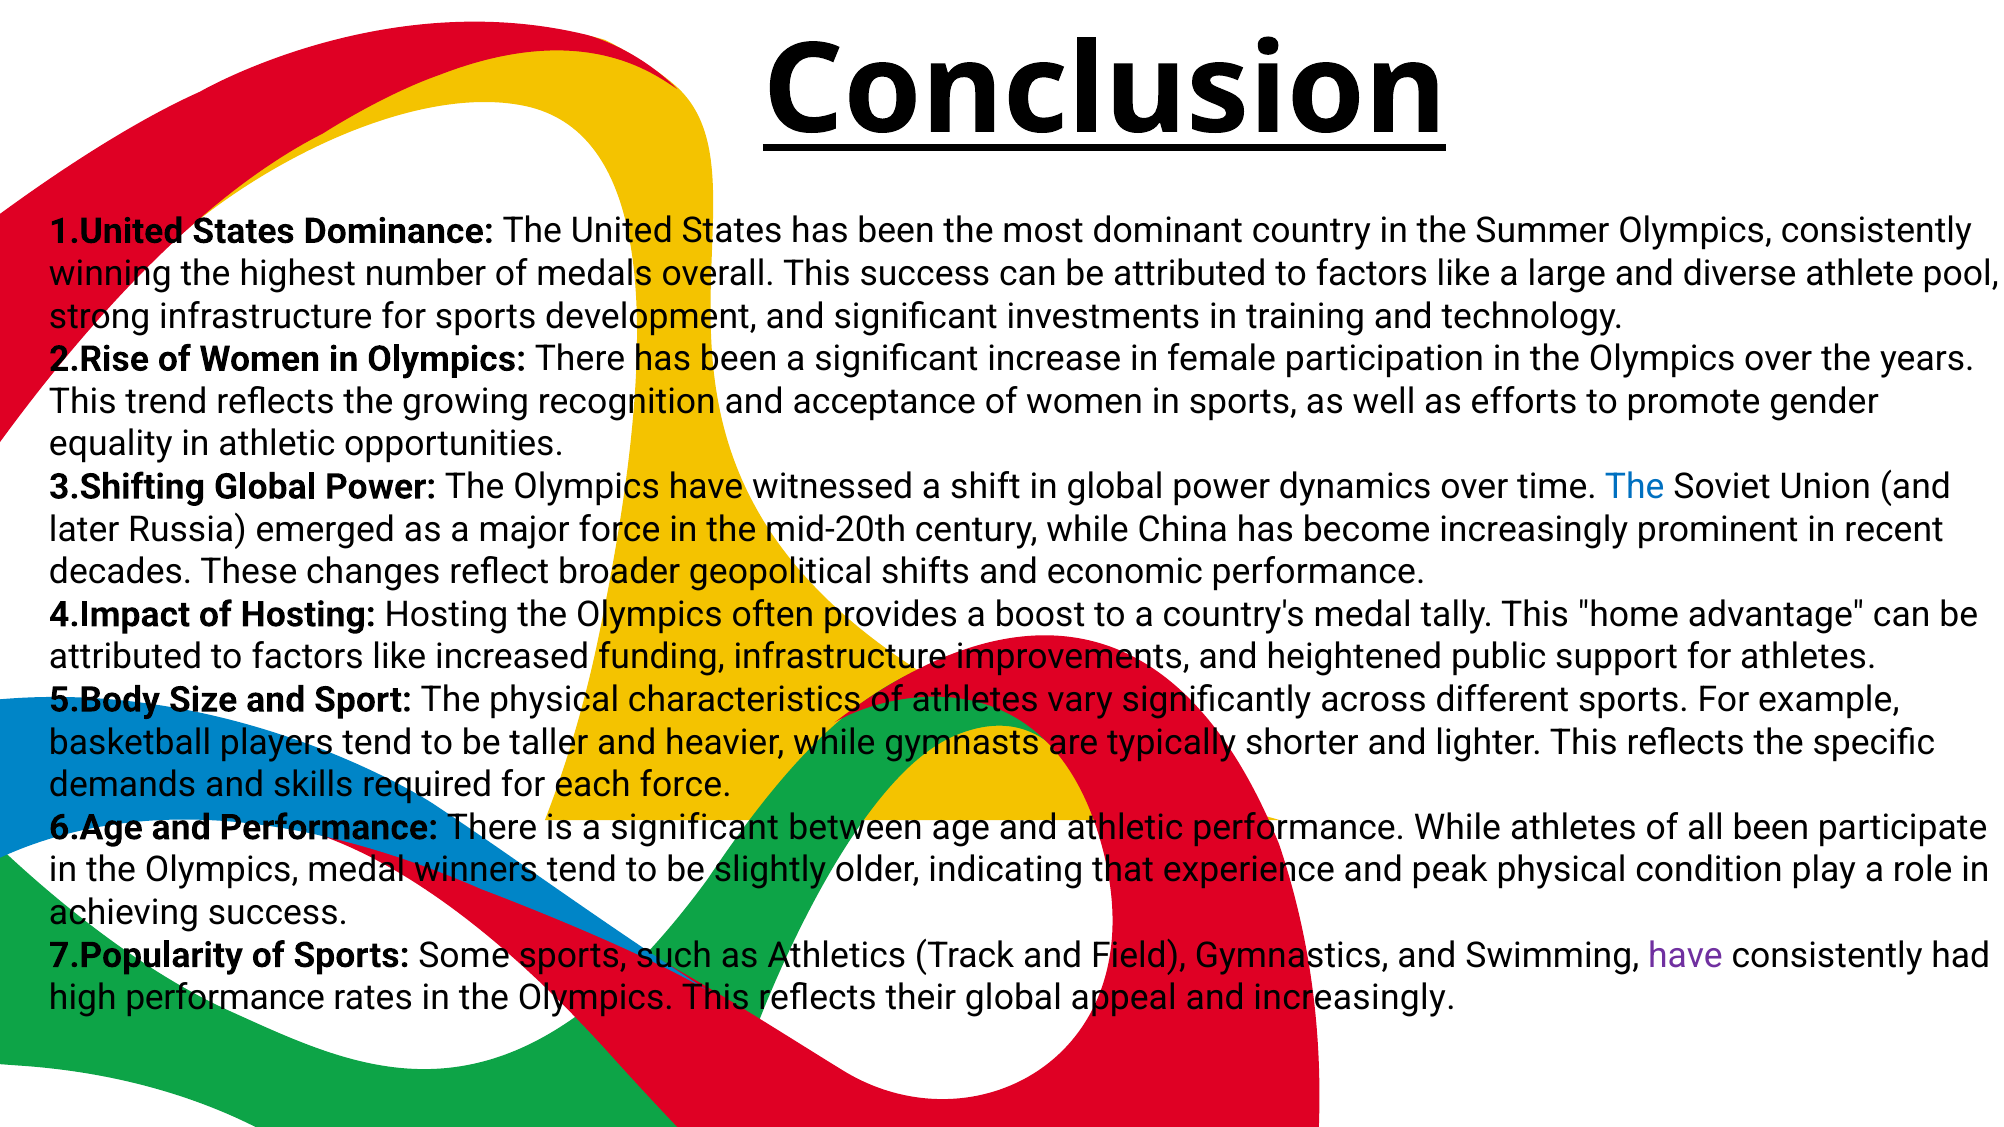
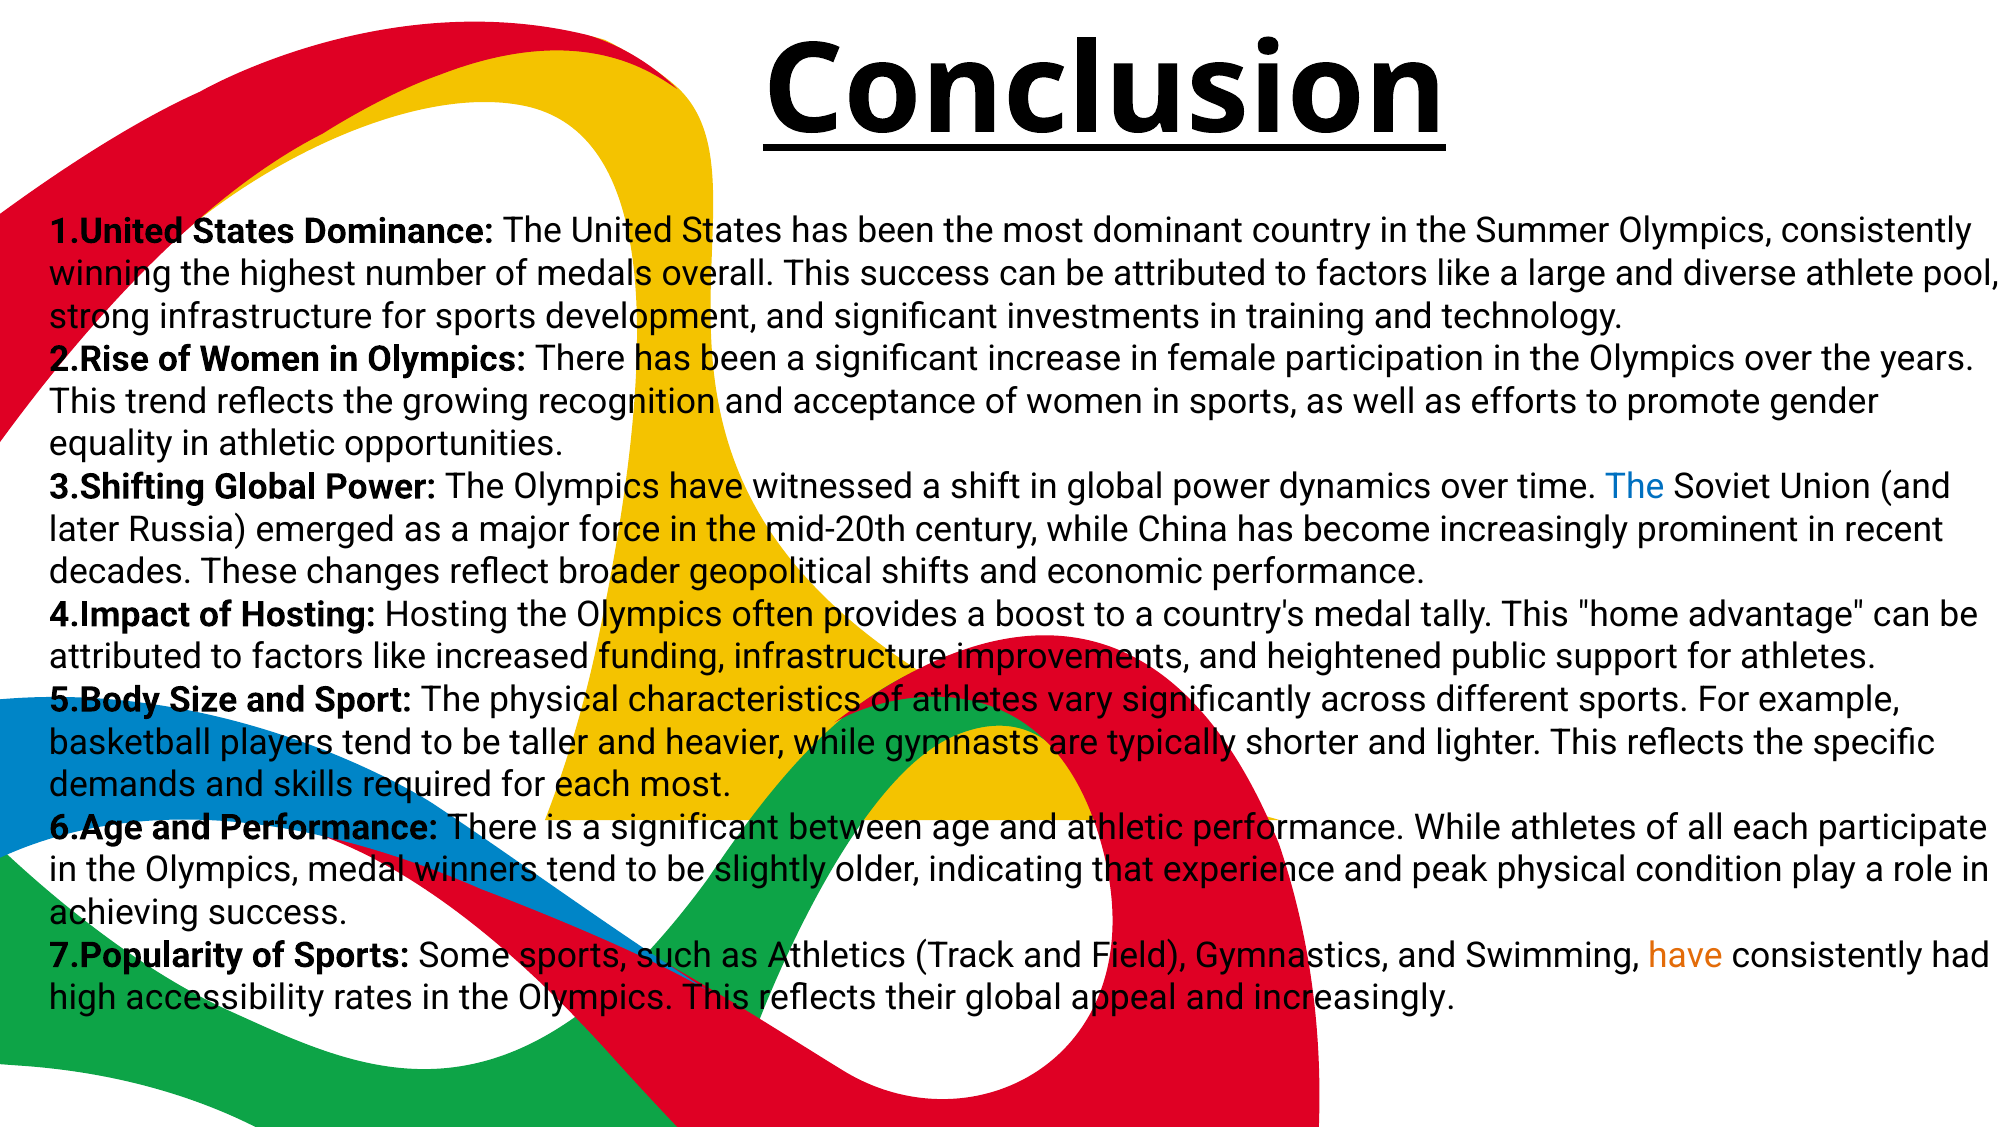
each force: force -> most (686, 785)
all been: been -> each (1771, 828)
have colour: purple -> orange (1685, 956)
high performance: performance -> accessibility (225, 998)
